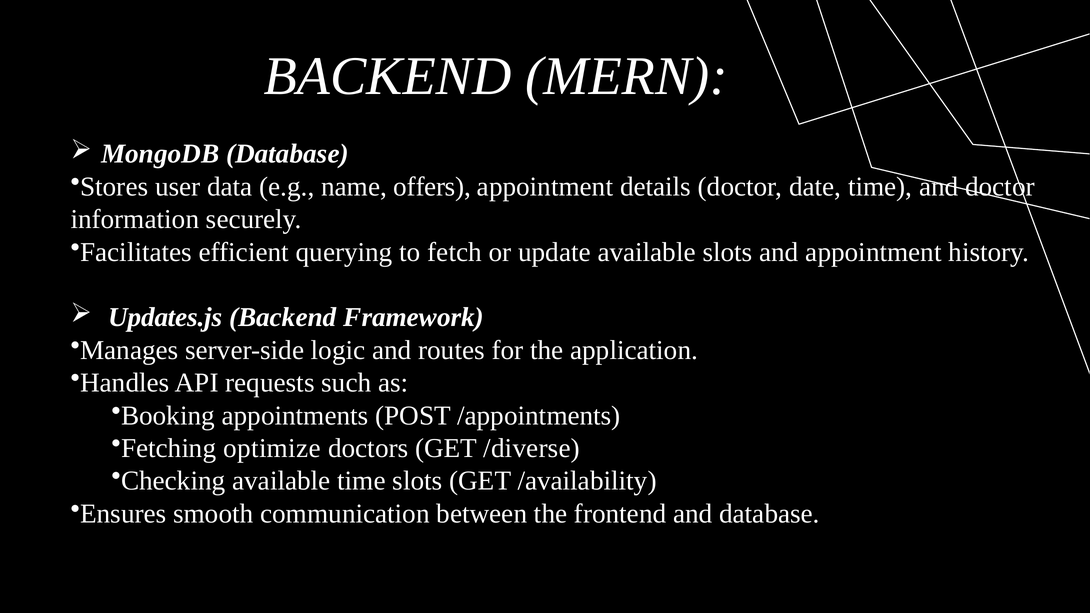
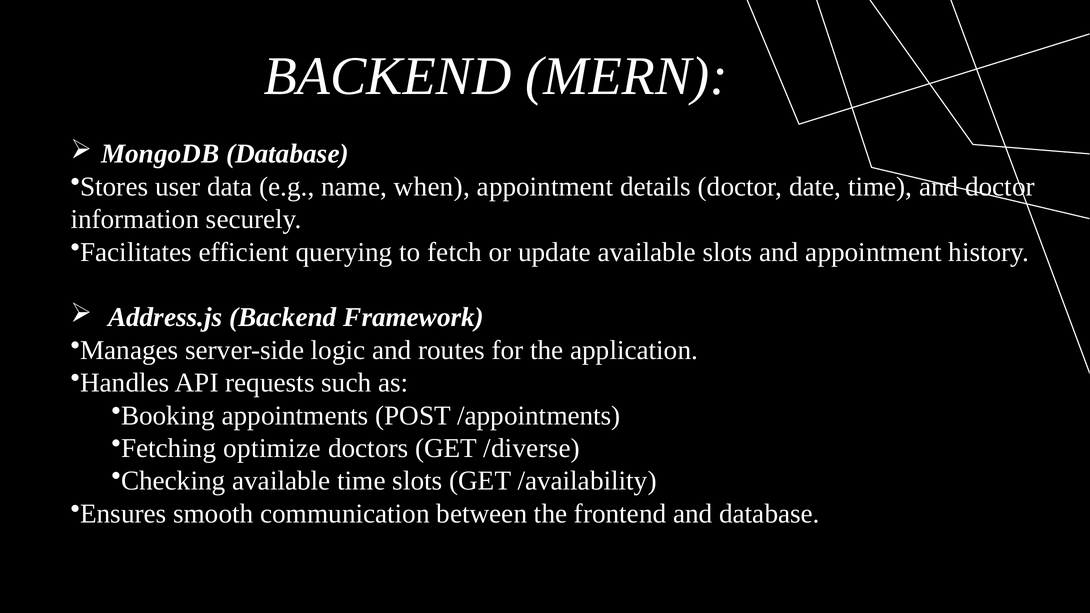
offers: offers -> when (432, 187)
Updates.js: Updates.js -> Address.js (165, 318)
